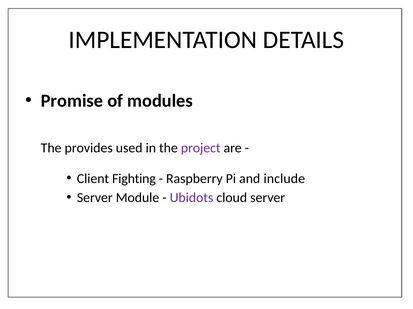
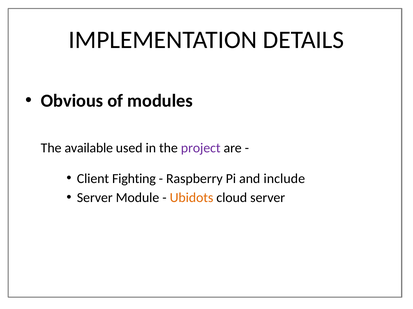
Promise: Promise -> Obvious (72, 101)
provides: provides -> available (89, 148)
Ubidots colour: purple -> orange (192, 198)
